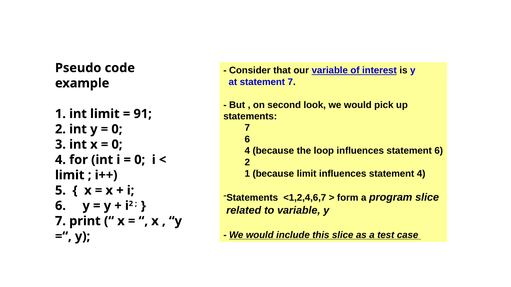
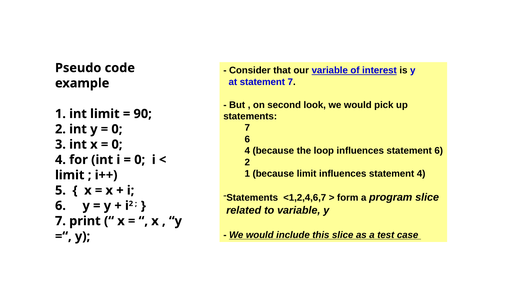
91: 91 -> 90 (143, 114)
